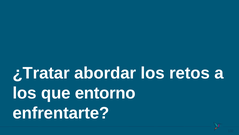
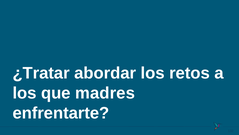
entorno: entorno -> madres (105, 93)
